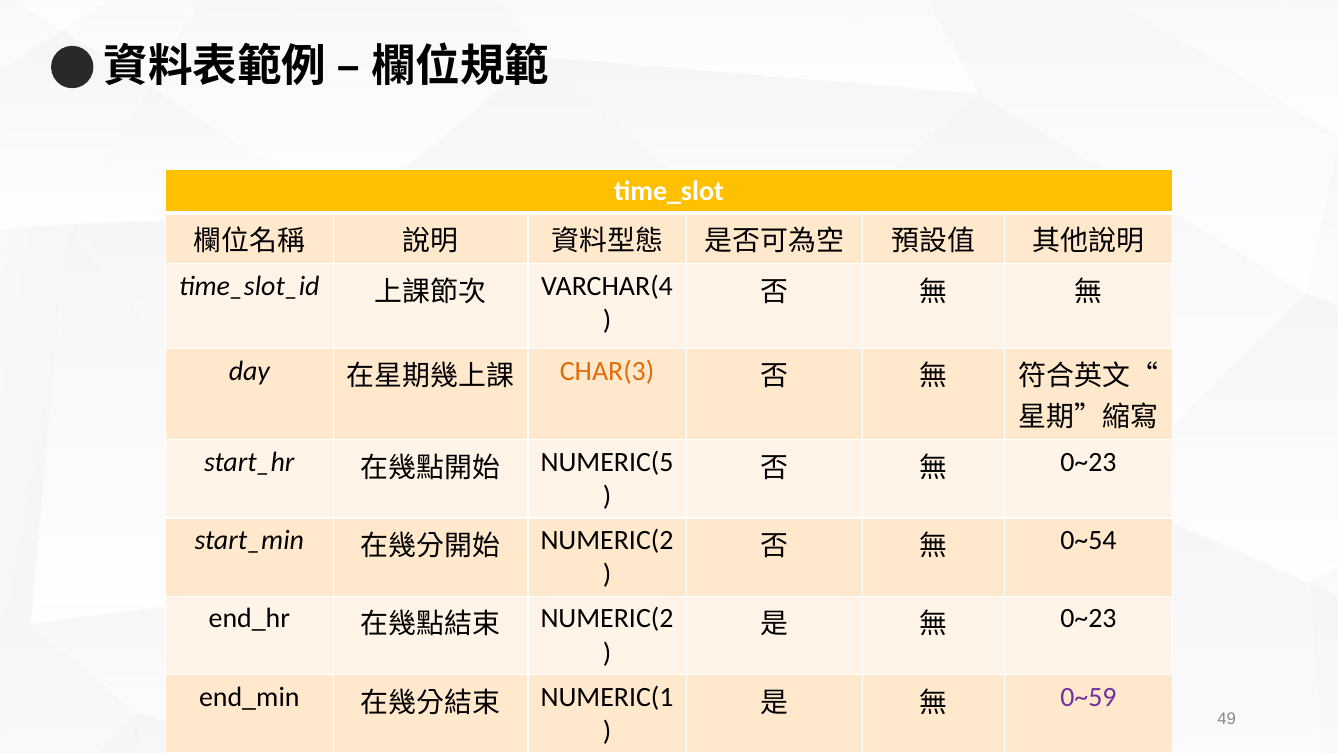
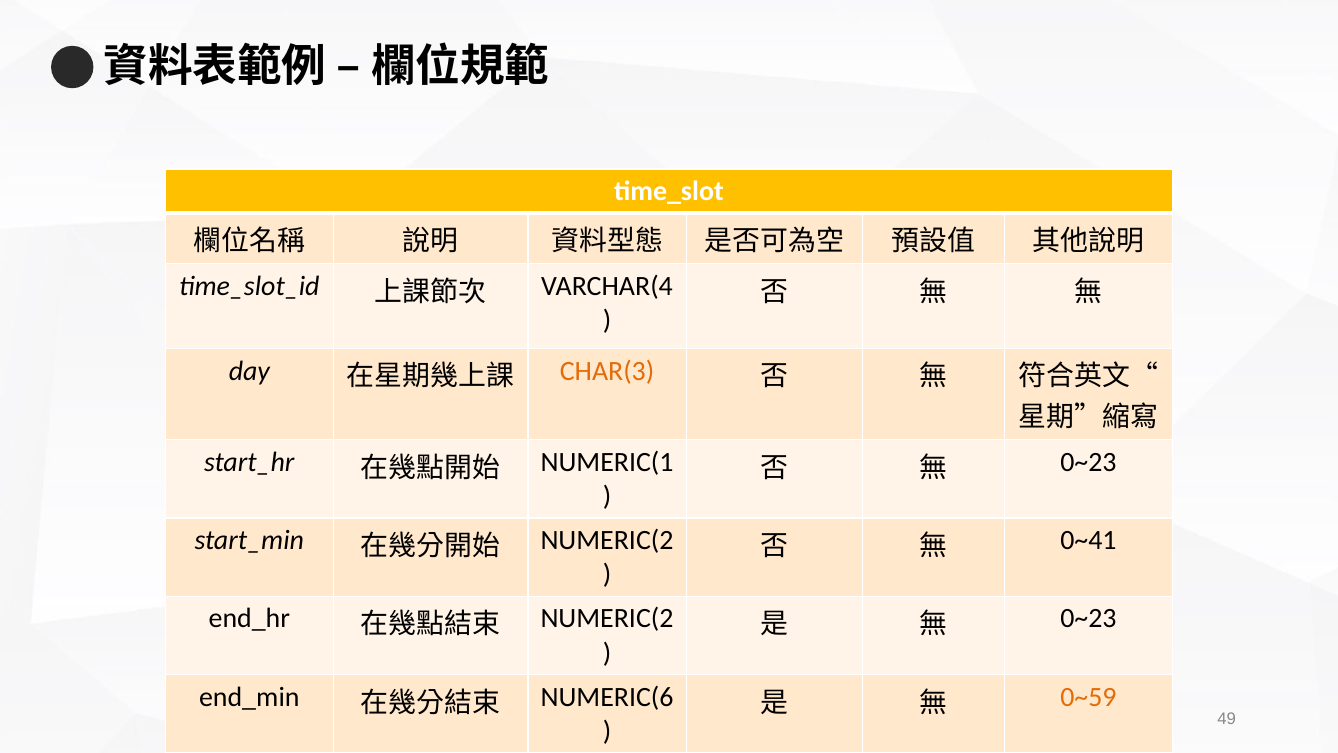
NUMERIC(5: NUMERIC(5 -> NUMERIC(1 (607, 462)
0~54: 0~54 -> 0~41 (1088, 540)
NUMERIC(1: NUMERIC(1 -> NUMERIC(6 (607, 697)
0~59 colour: purple -> orange (1088, 697)
